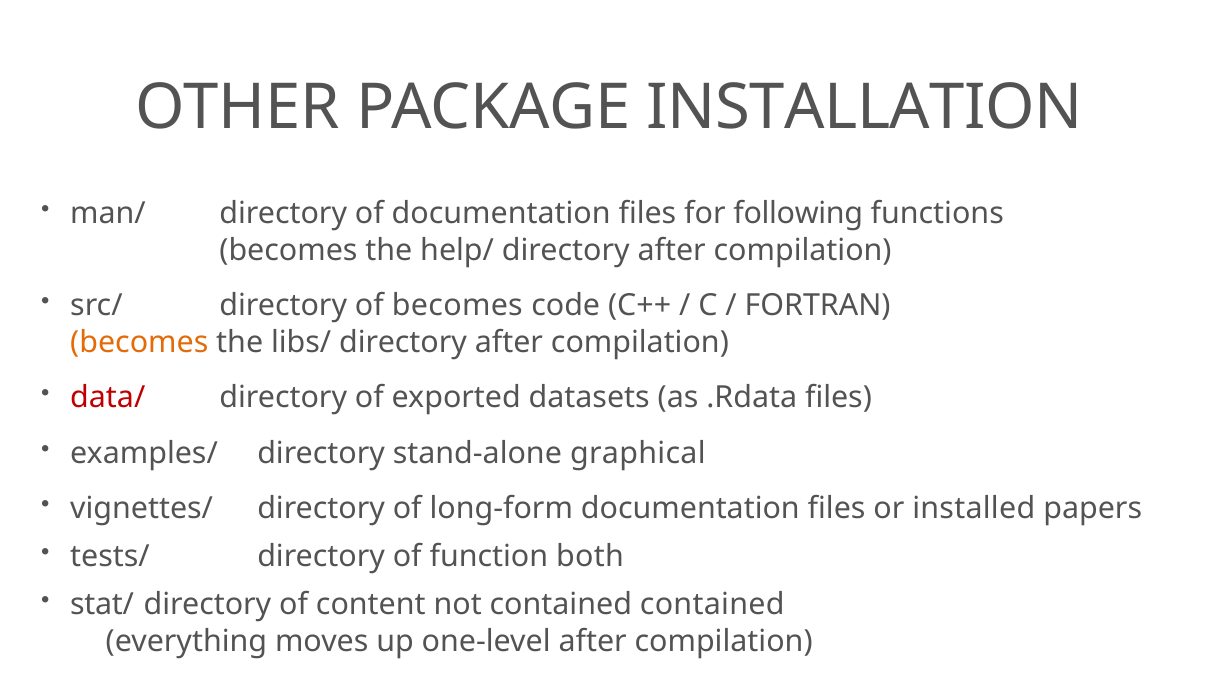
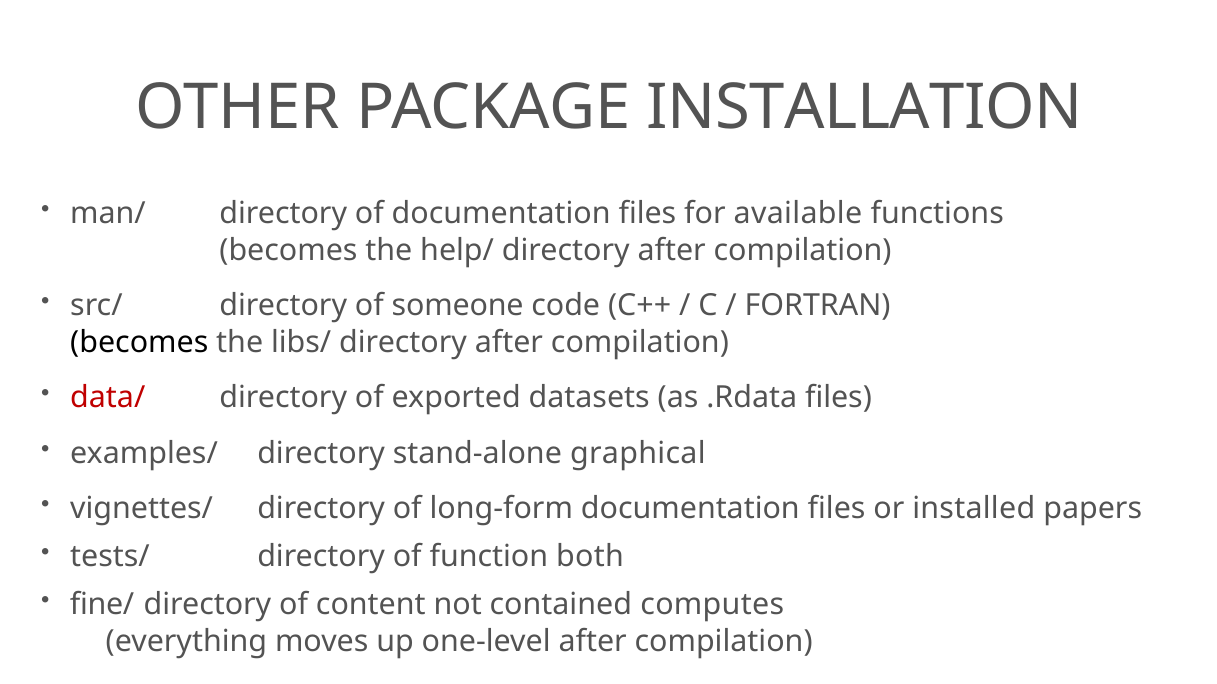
following: following -> available (798, 214)
of becomes: becomes -> someone (458, 306)
becomes colour: orange -> black (139, 343)
stat/: stat/ -> fine/ (102, 605)
contained contained: contained -> computes (712, 605)
